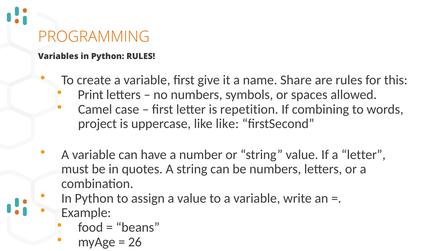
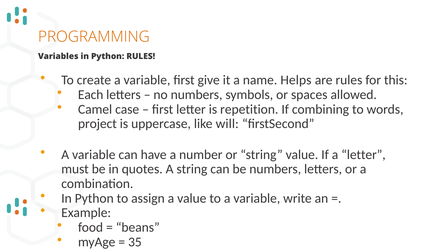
Share: Share -> Helps (296, 80)
Print: Print -> Each (91, 95)
like like: like -> will (227, 124)
26: 26 -> 35 (135, 242)
